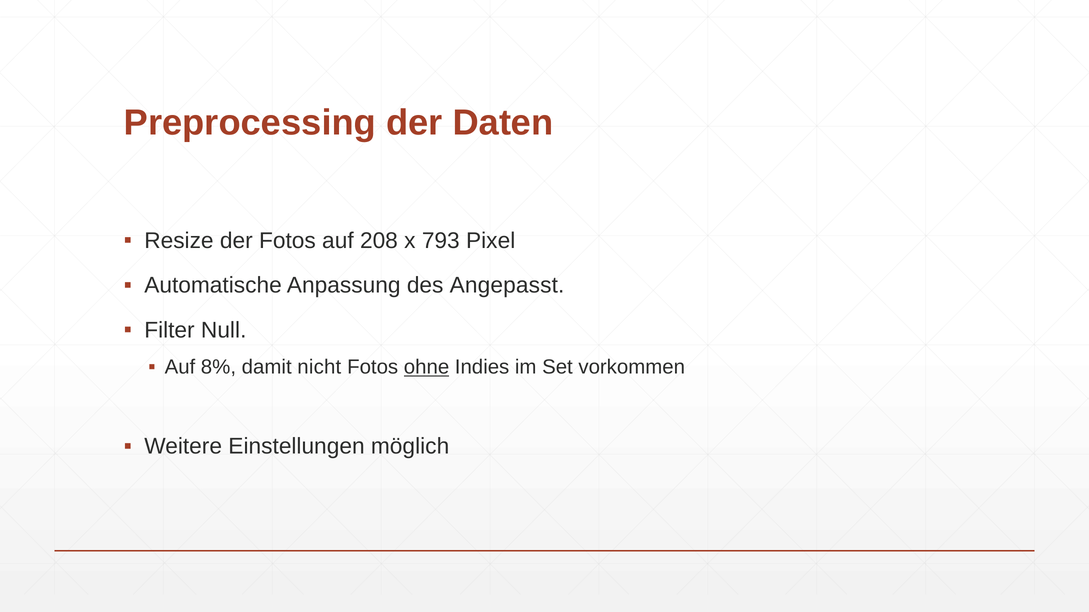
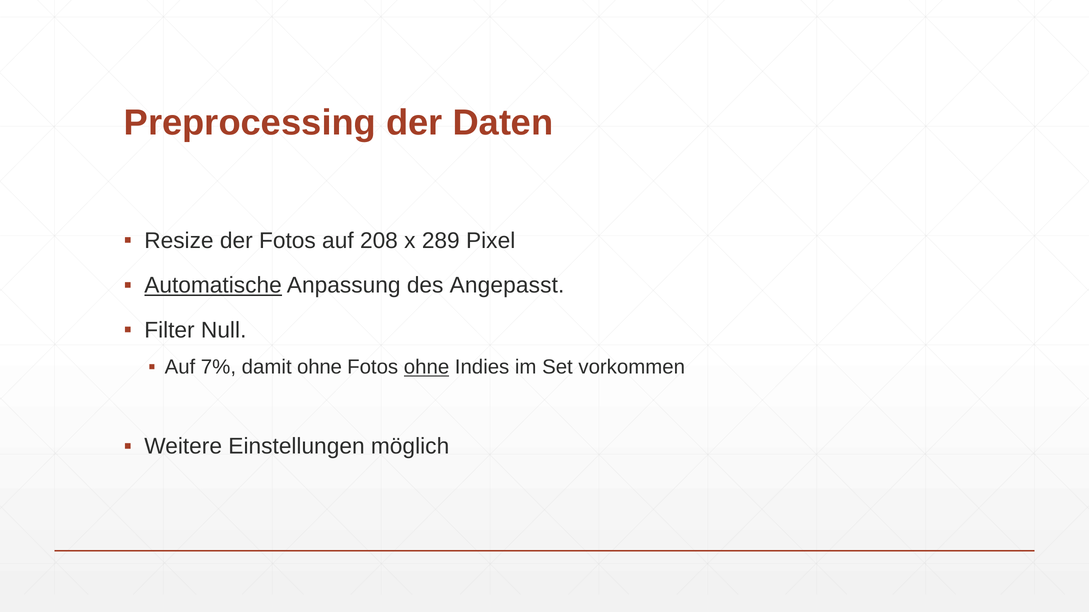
793: 793 -> 289 (441, 241)
Automatische underline: none -> present (213, 286)
8%: 8% -> 7% (218, 368)
damit nicht: nicht -> ohne (320, 368)
